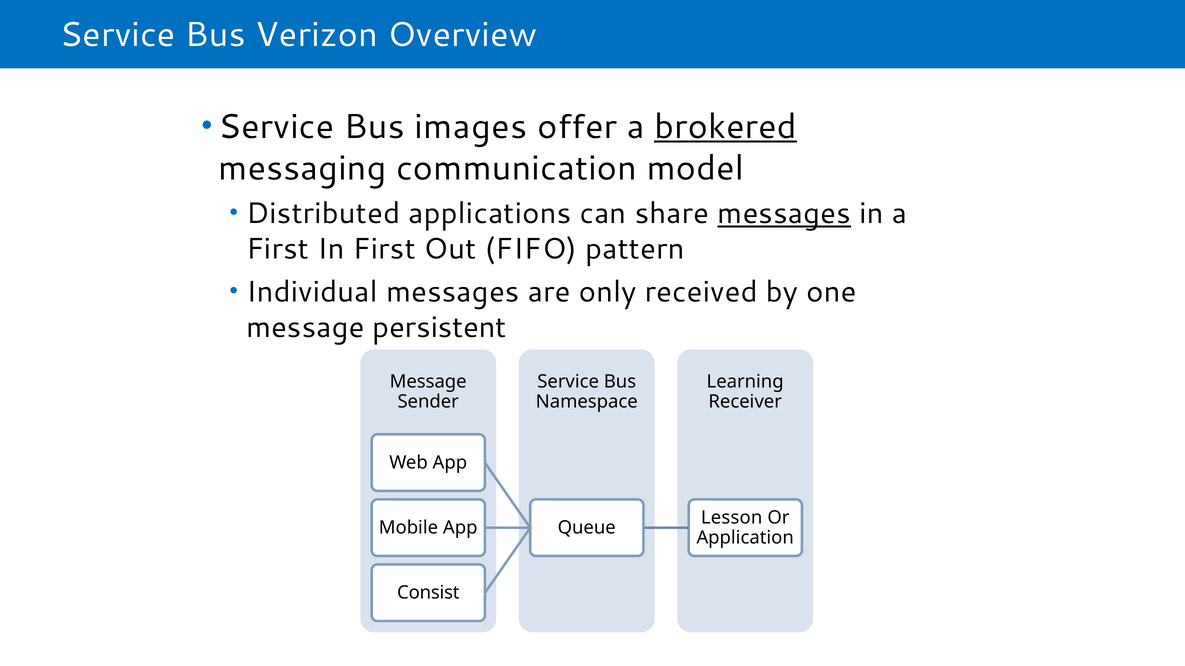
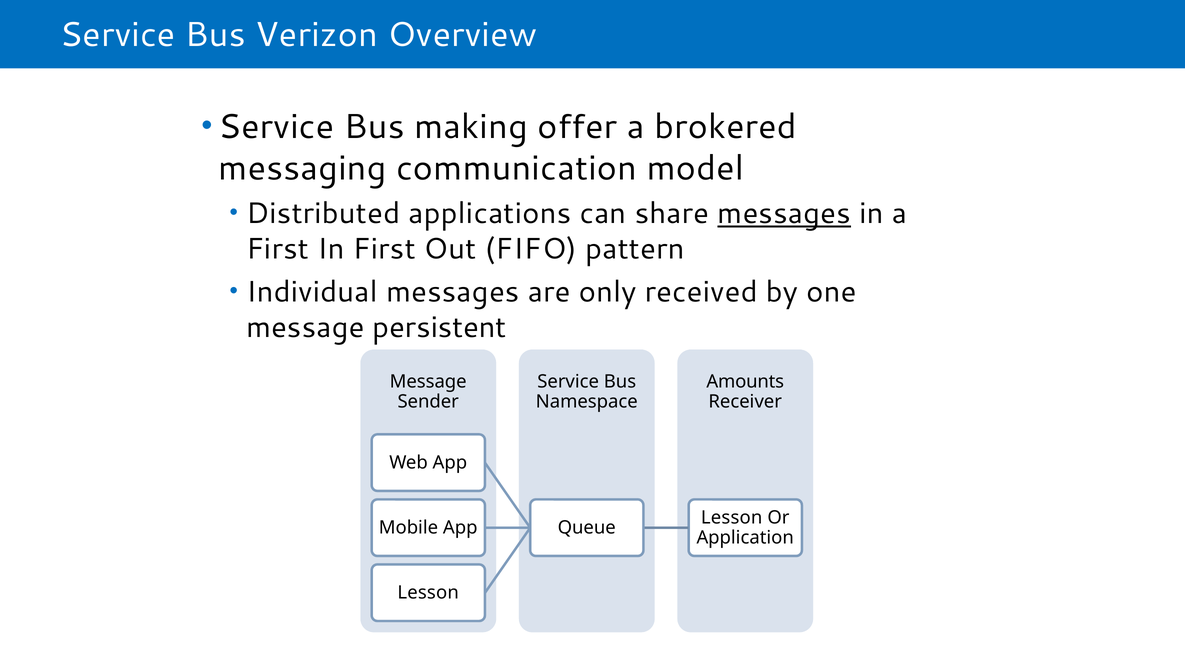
images: images -> making (471, 127)
brokered underline: present -> none (725, 127)
Learning: Learning -> Amounts (745, 382)
Consist: Consist -> Lesson (428, 593)
